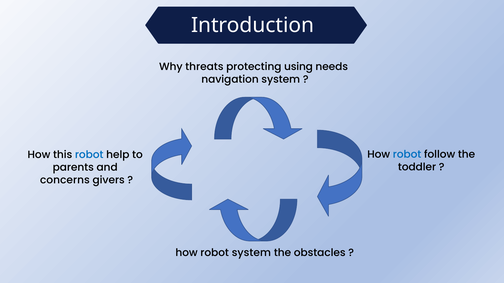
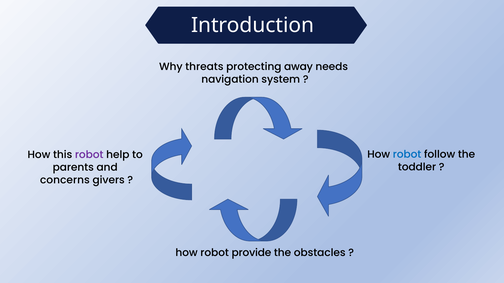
using: using -> away (298, 67)
robot colour: blue -> purple (89, 155)
robot system: system -> provide (251, 253)
